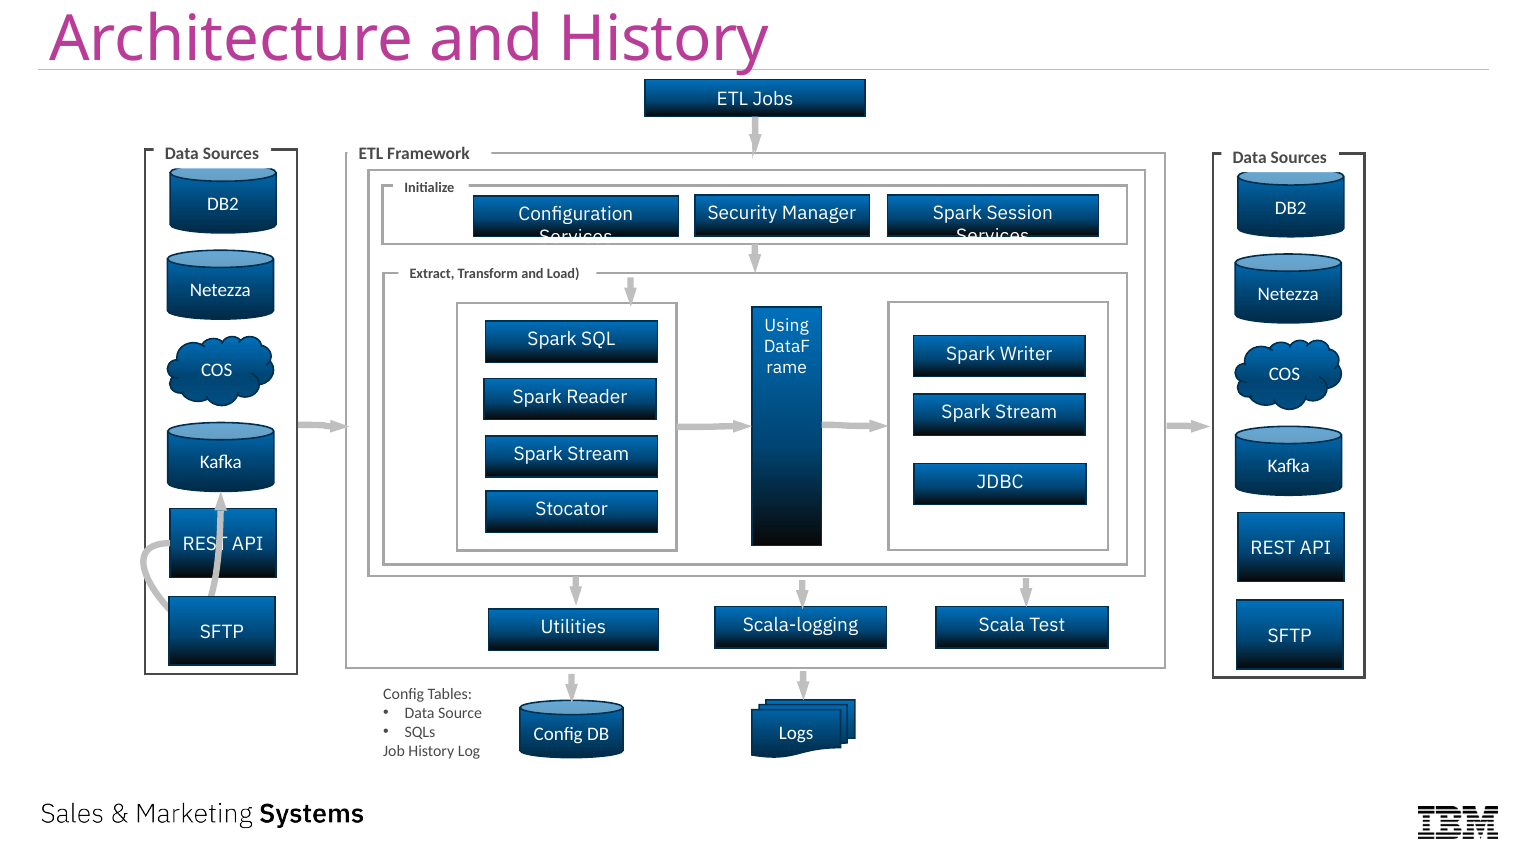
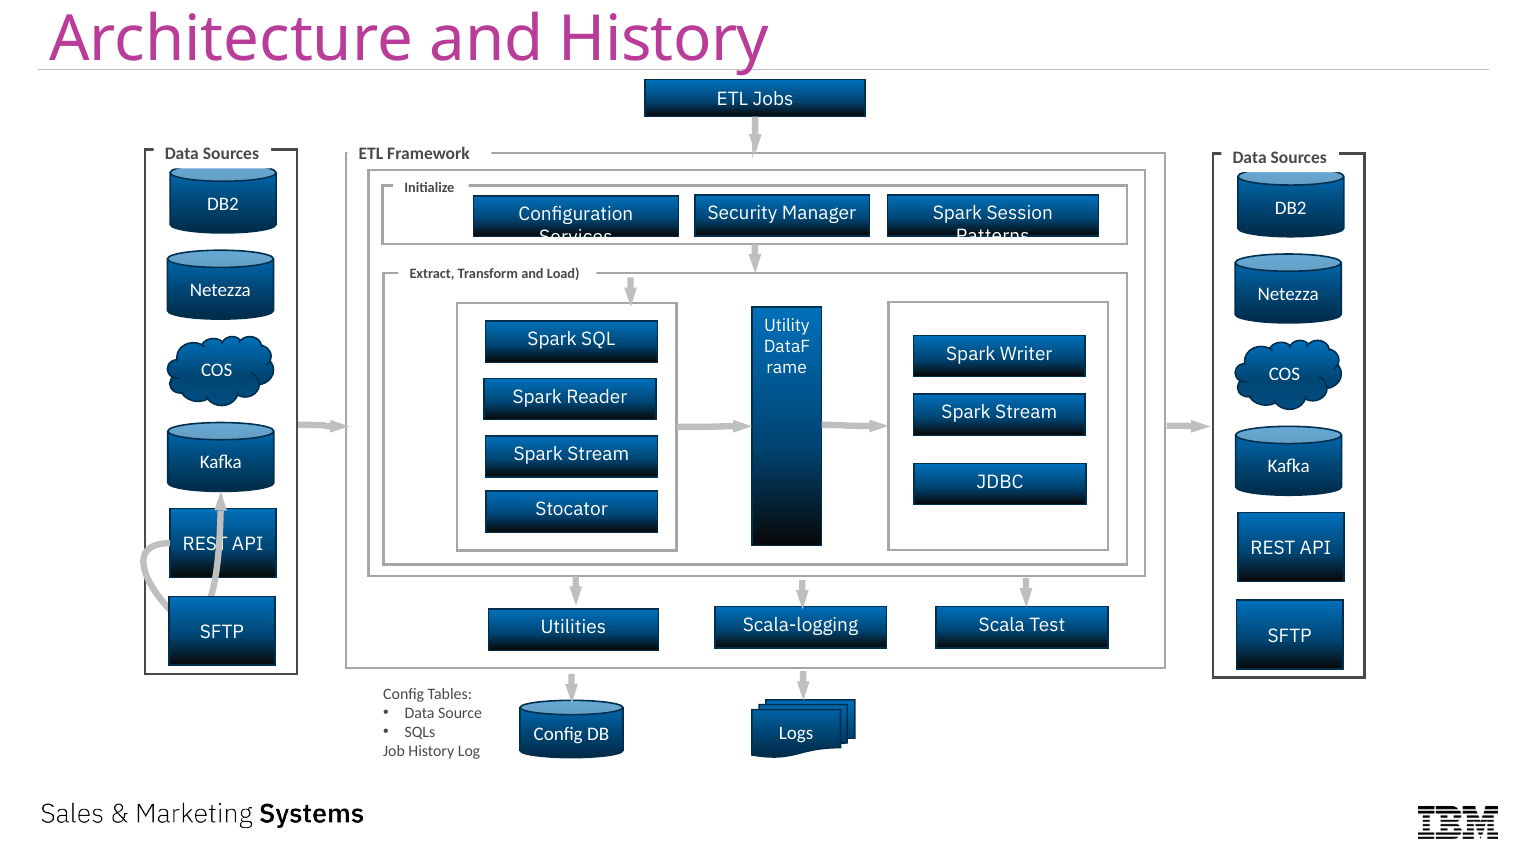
Services: Services -> Patterns (993, 237)
Using: Using -> Utility (787, 326)
